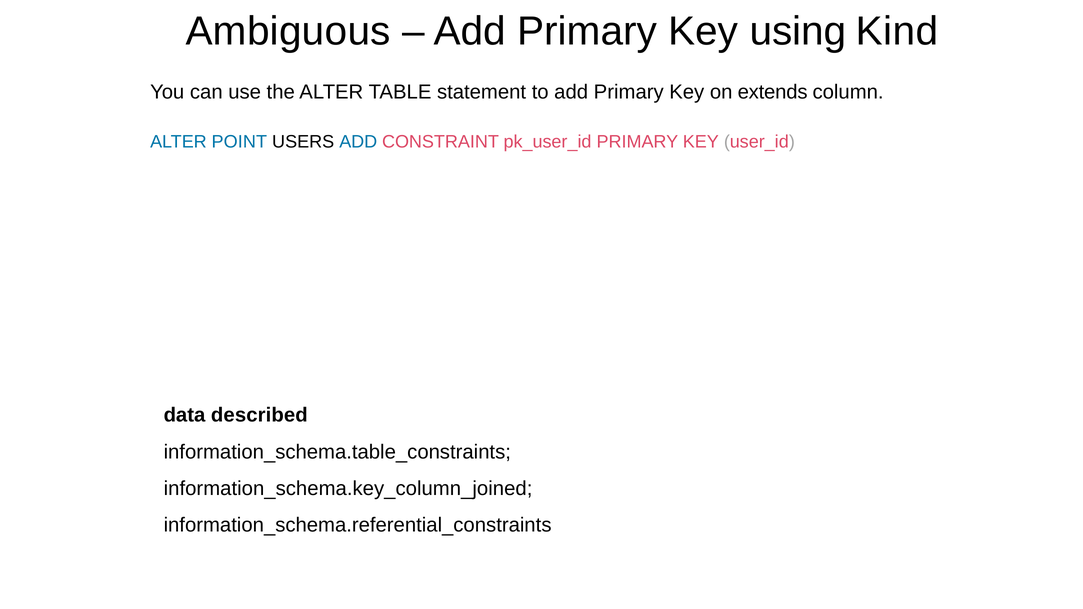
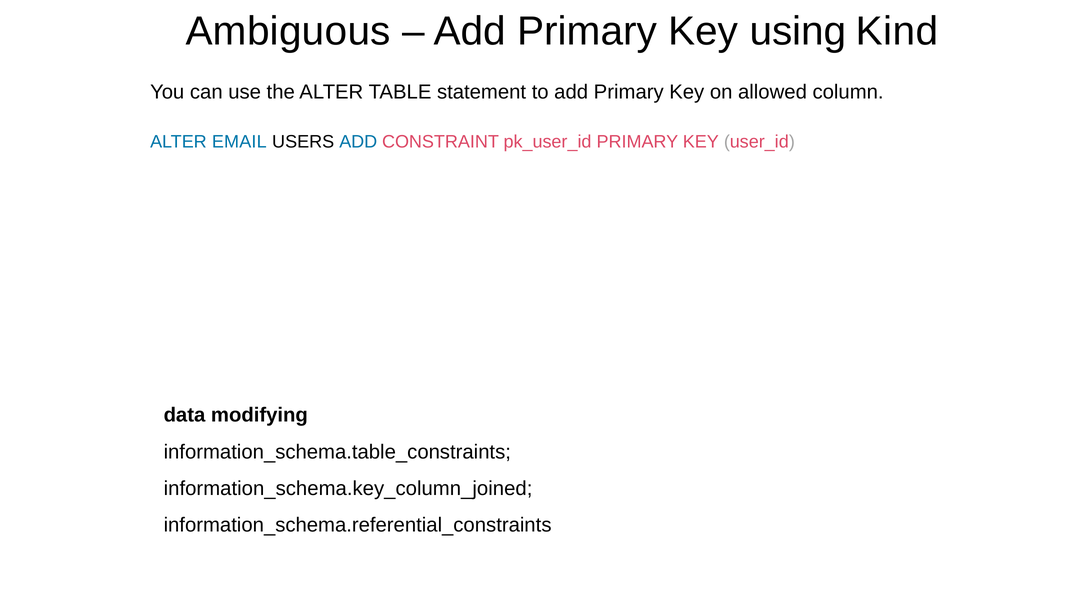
extends: extends -> allowed (772, 92)
POINT: POINT -> EMAIL (239, 142)
described: described -> modifying (259, 415)
